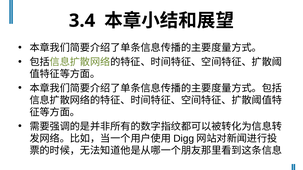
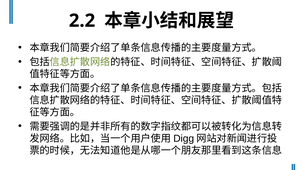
3.4: 3.4 -> 2.2 (82, 21)
